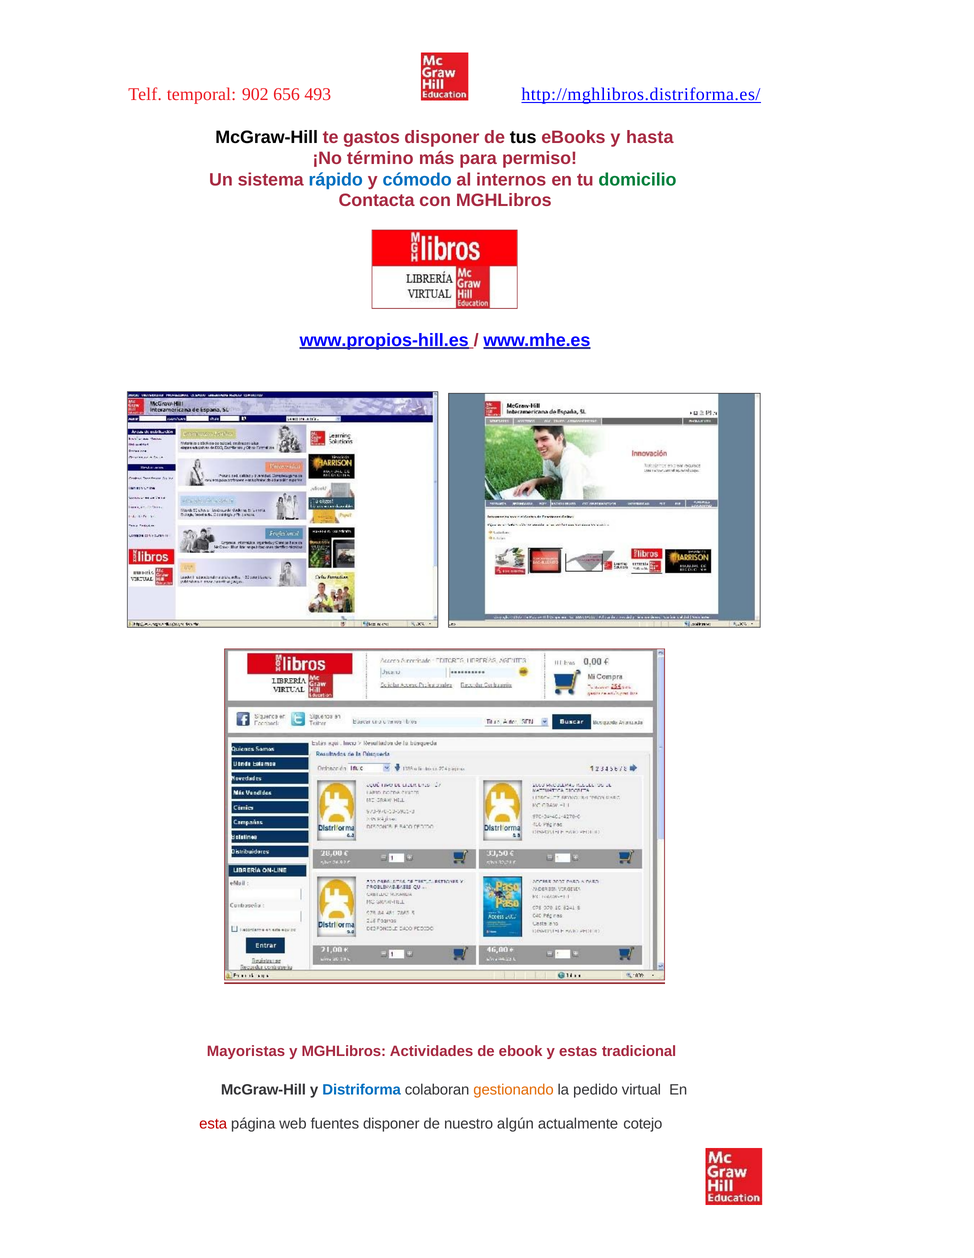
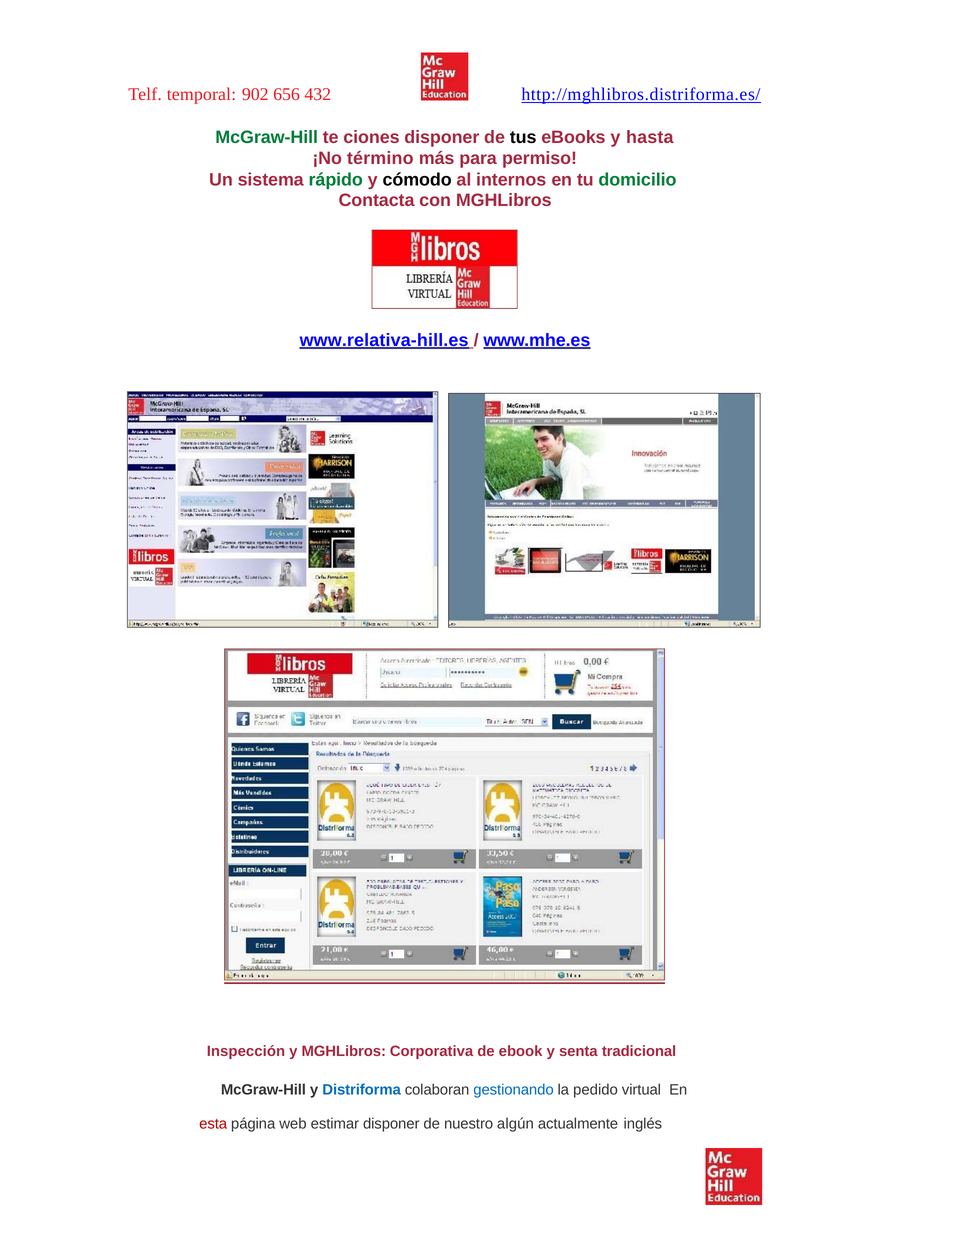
493: 493 -> 432 (318, 94)
McGraw-Hill colour: black -> green (267, 138)
gastos: gastos -> ciones (371, 138)
rápido colour: blue -> green (336, 180)
cómodo colour: blue -> black (417, 180)
www.propios-hill.es: www.propios-hill.es -> www.relativa-hill.es (384, 340)
Mayoristas: Mayoristas -> Inspección (246, 1051)
Actividades: Actividades -> Corporativa (432, 1051)
estas: estas -> senta (578, 1051)
gestionando colour: orange -> blue (514, 1089)
fuentes: fuentes -> estimar (335, 1124)
cotejo: cotejo -> inglés (643, 1124)
